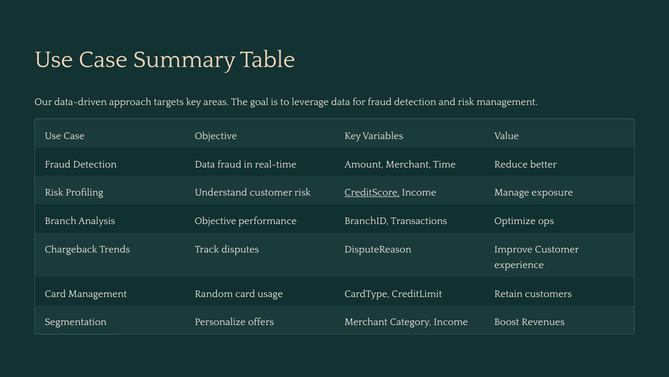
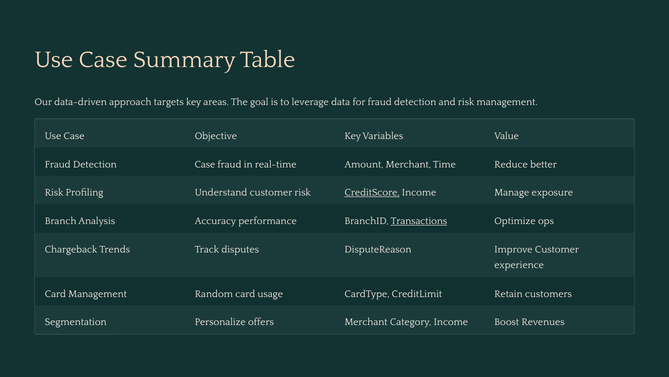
Detection Data: Data -> Case (205, 164)
Analysis Objective: Objective -> Accuracy (215, 221)
Transactions underline: none -> present (419, 221)
